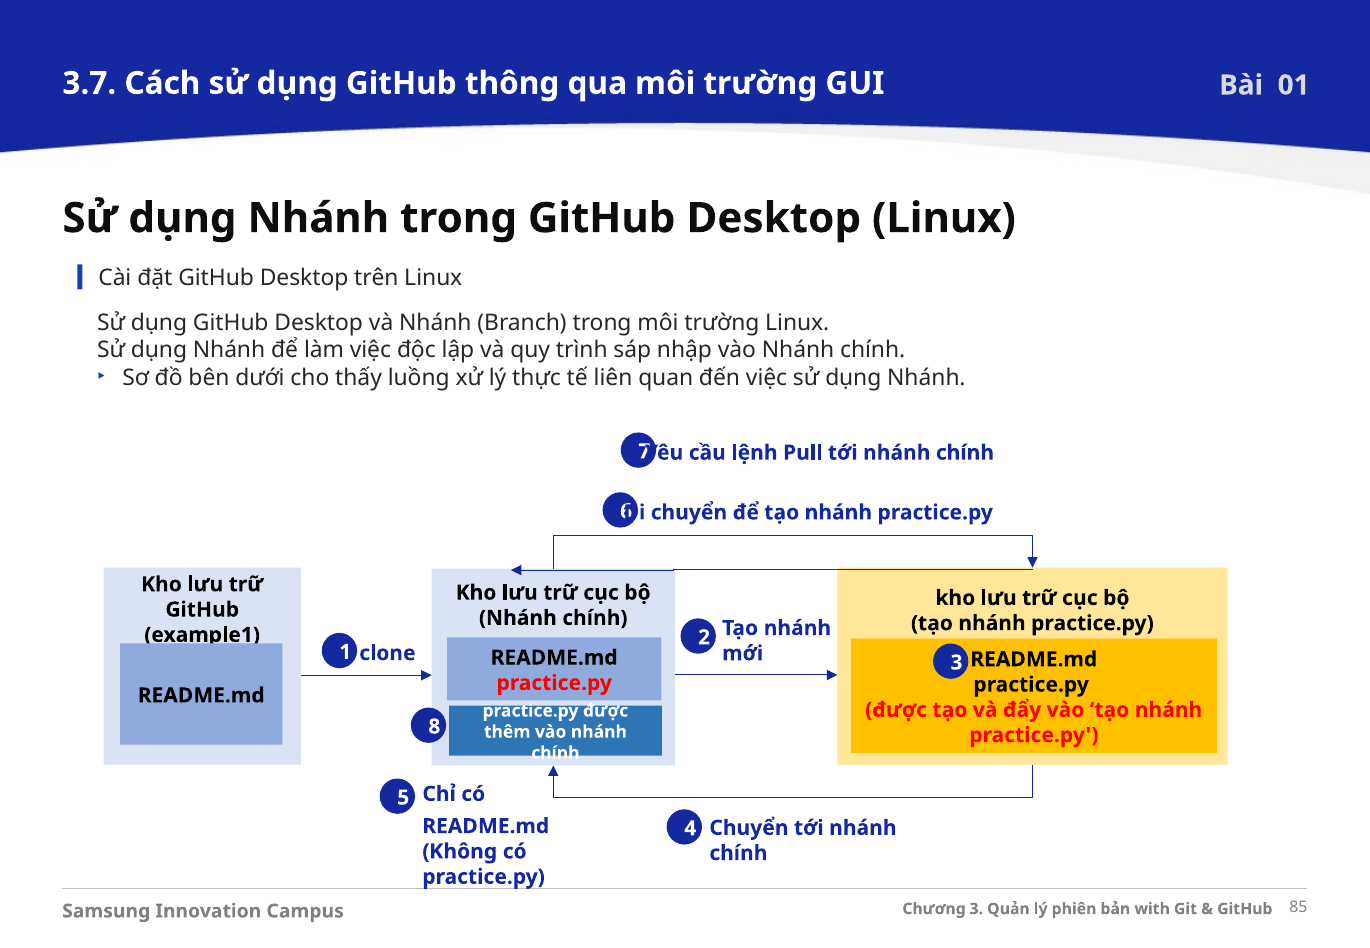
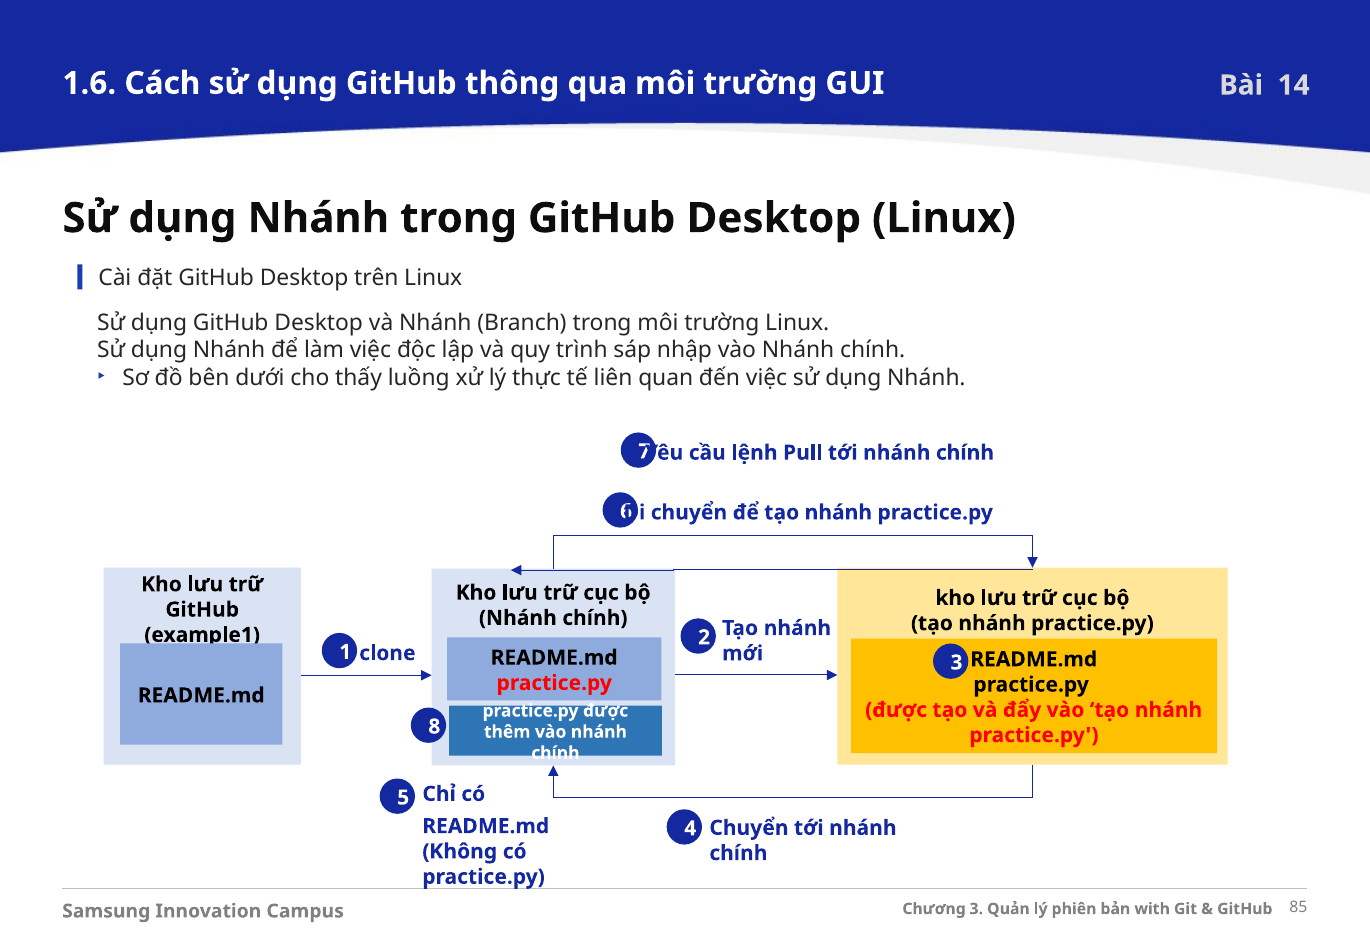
3.7: 3.7 -> 1.6 (89, 83)
01: 01 -> 14 (1294, 85)
